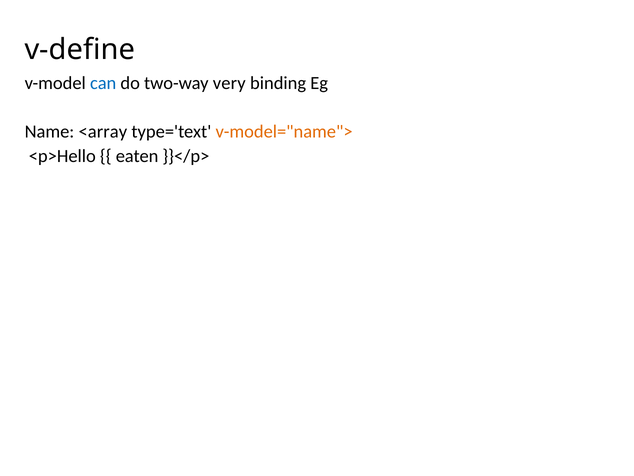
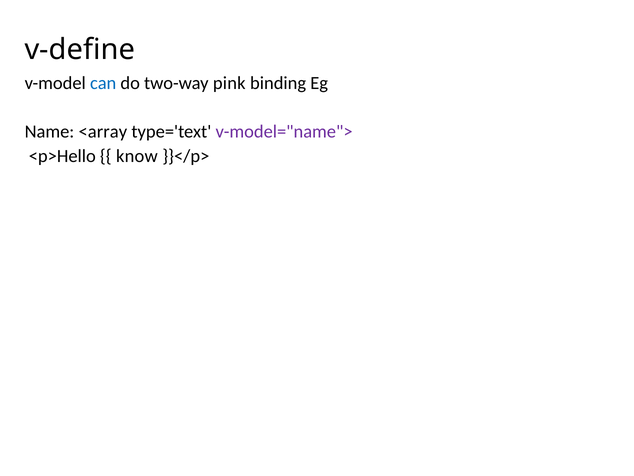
very: very -> pink (229, 83)
v-model="name"> colour: orange -> purple (284, 132)
eaten: eaten -> know (137, 156)
